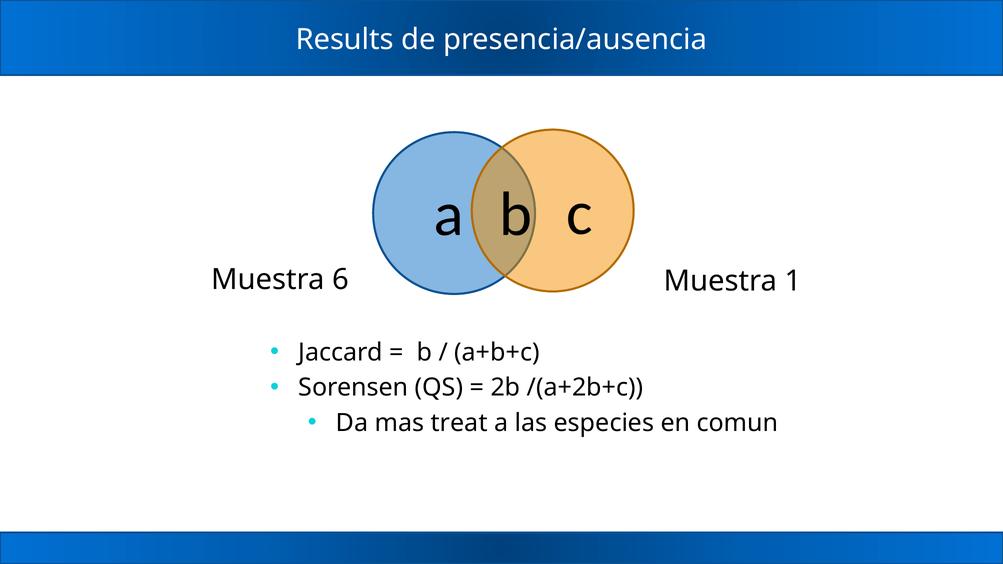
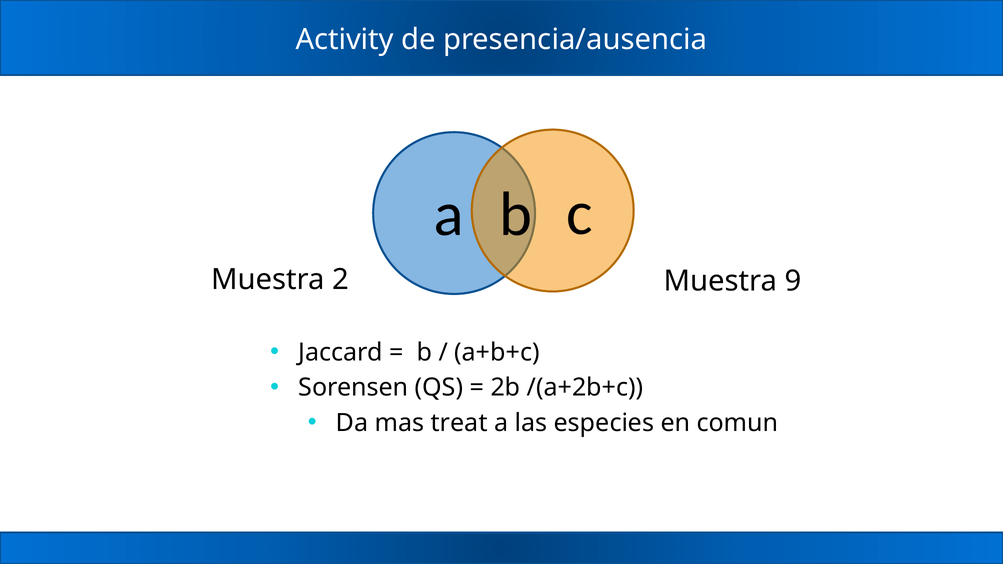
Results: Results -> Activity (345, 40)
6: 6 -> 2 (340, 280)
1: 1 -> 9 (793, 281)
